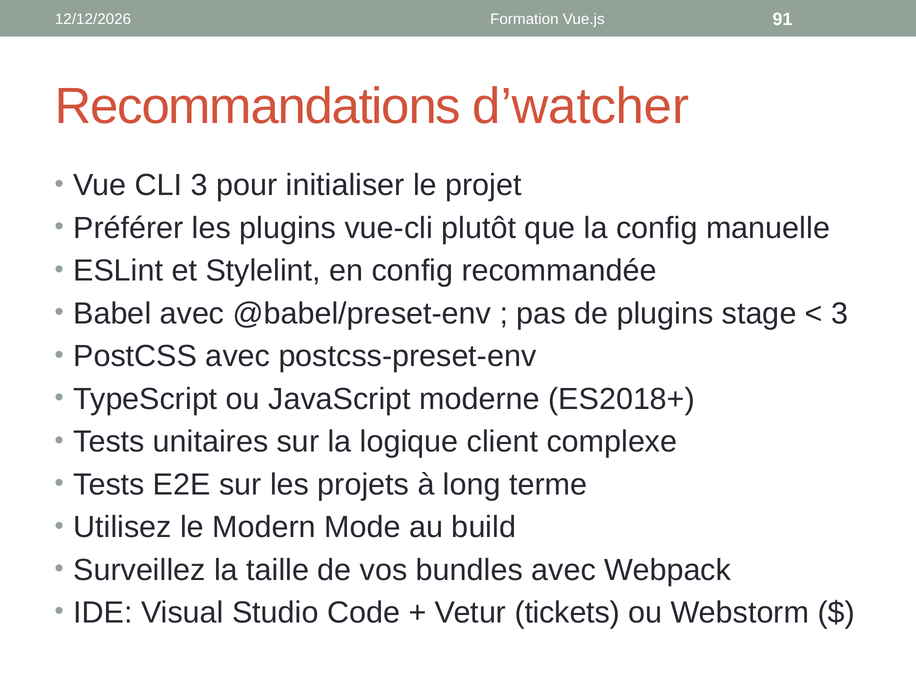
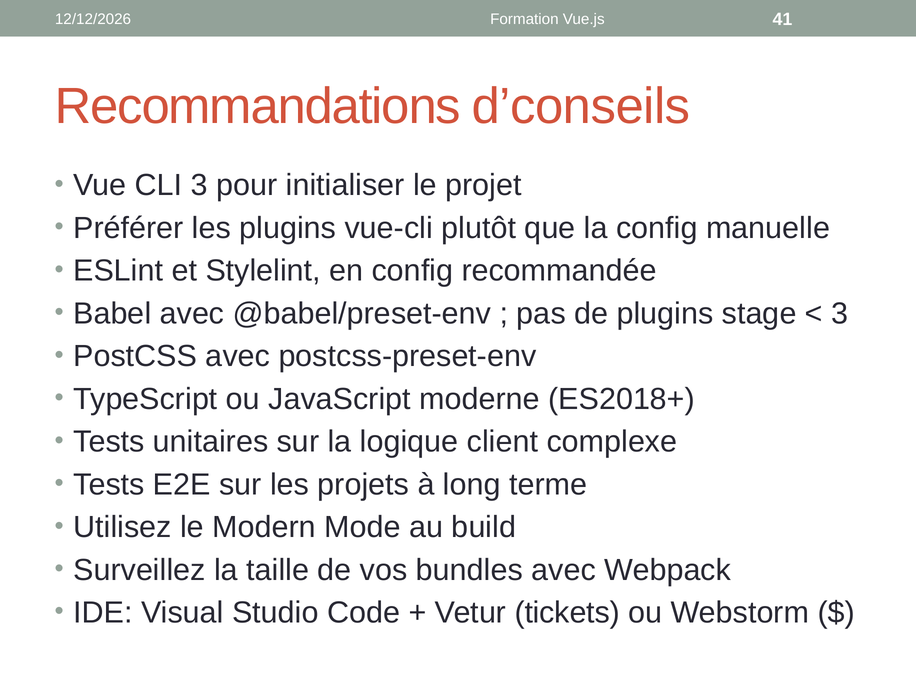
91: 91 -> 41 (782, 20)
d’watcher: d’watcher -> d’conseils (581, 107)
